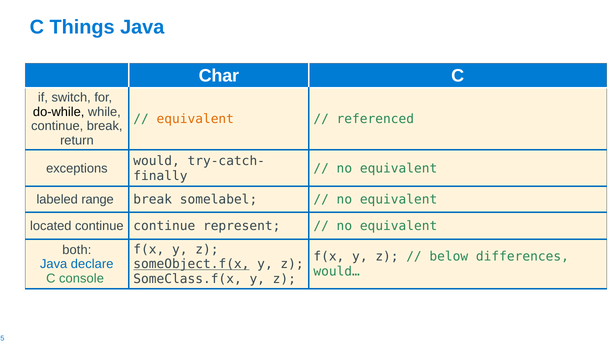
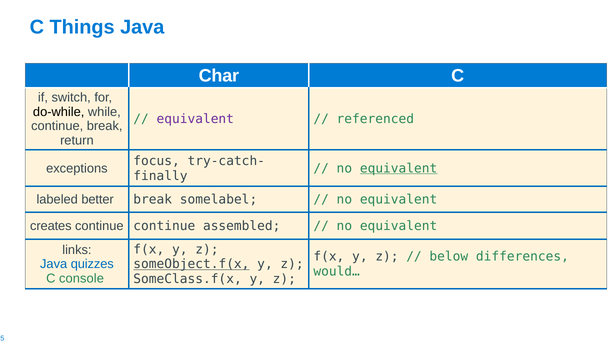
equivalent colour: orange -> purple (195, 119)
would: would -> focus (157, 161)
equivalent underline: none -> present (399, 168)
range: range -> better (98, 199)
located: located -> creates (51, 226)
represent: represent -> assembled (242, 226)
both: both -> links (77, 250)
declare: declare -> quizzes (92, 264)
